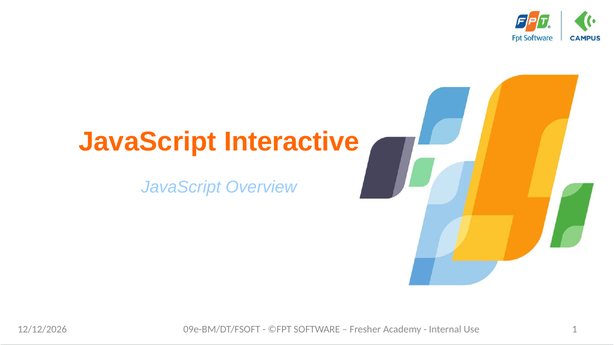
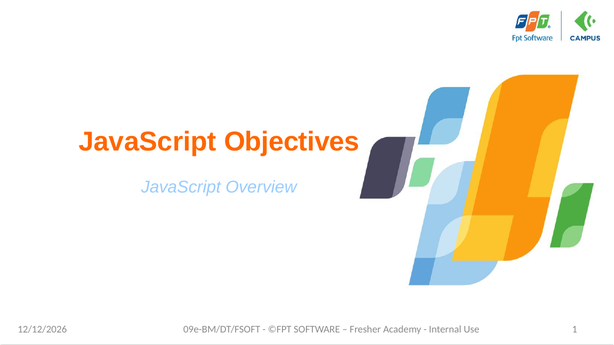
Interactive: Interactive -> Objectives (292, 142)
